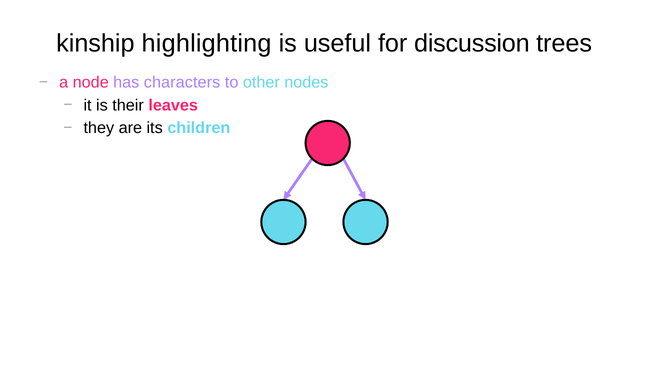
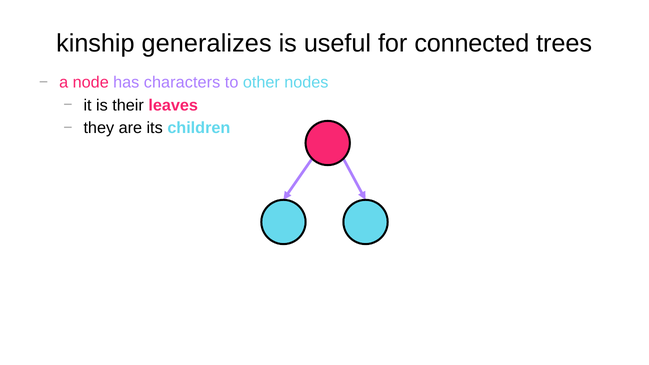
highlighting: highlighting -> generalizes (207, 44)
discussion: discussion -> connected (472, 44)
